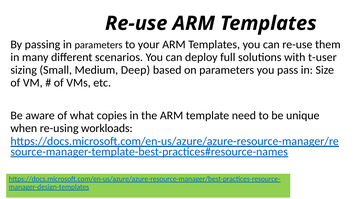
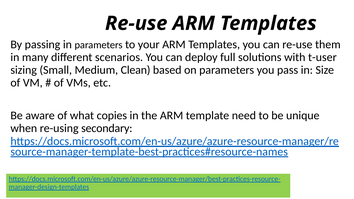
Deep: Deep -> Clean (136, 70)
workloads: workloads -> secondary (107, 128)
